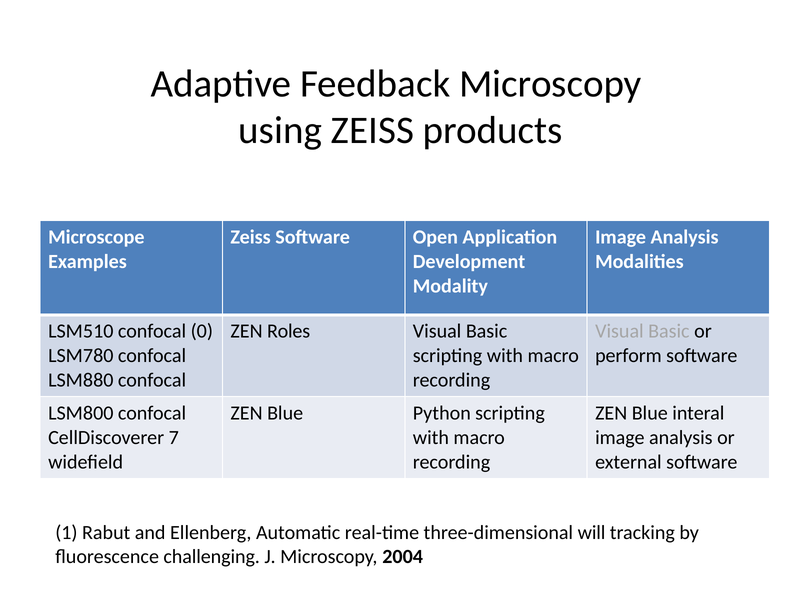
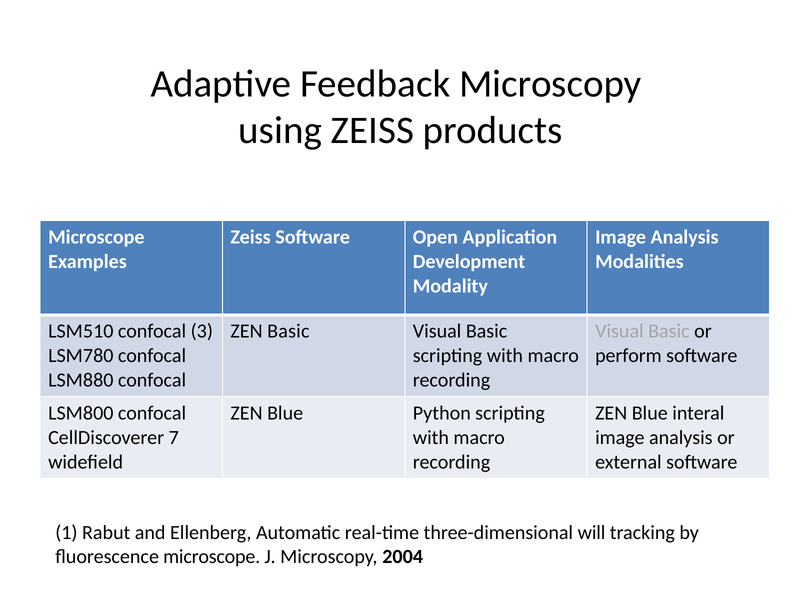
0: 0 -> 3 (202, 331)
ZEN Roles: Roles -> Basic (288, 331)
fluorescence challenging: challenging -> microscope (212, 557)
